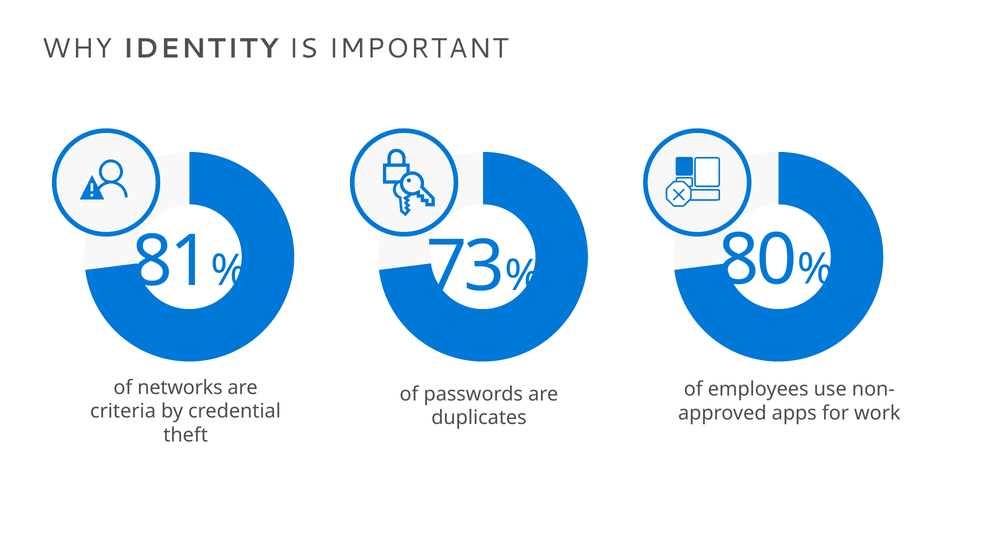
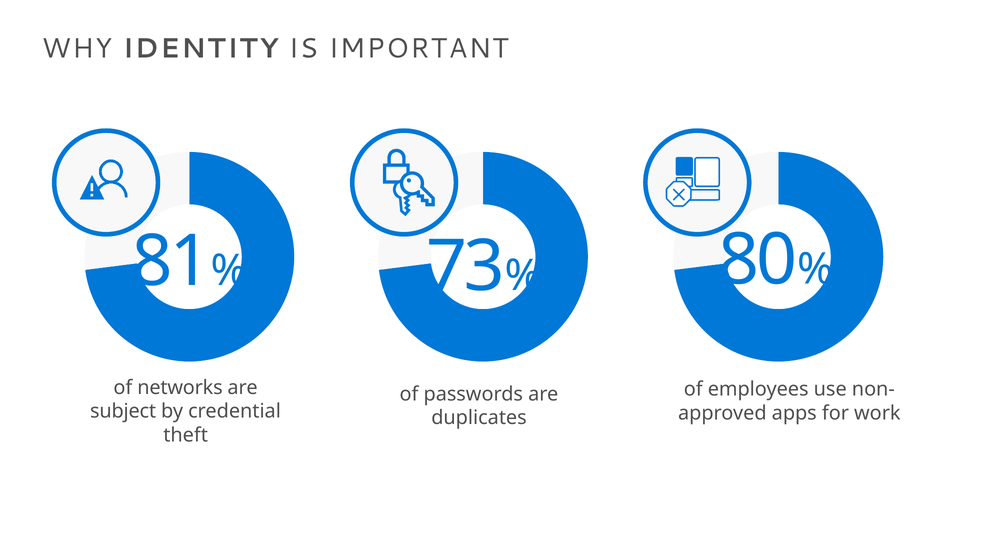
criteria: criteria -> subject (123, 412)
